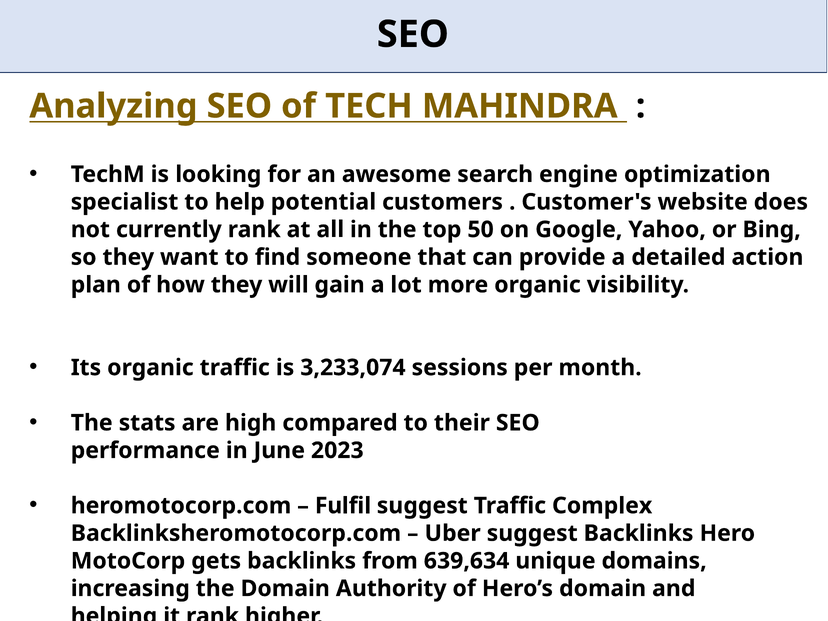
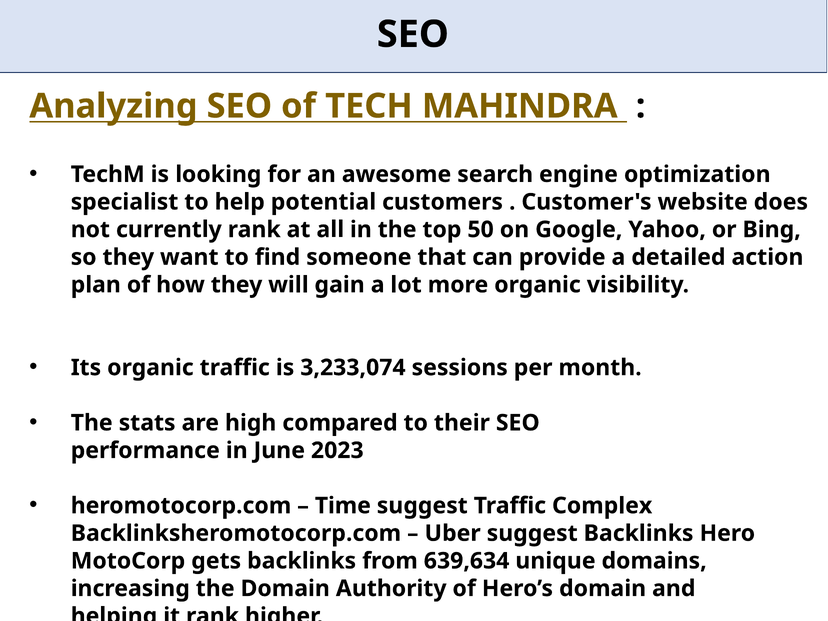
Fulfil: Fulfil -> Time (343, 506)
